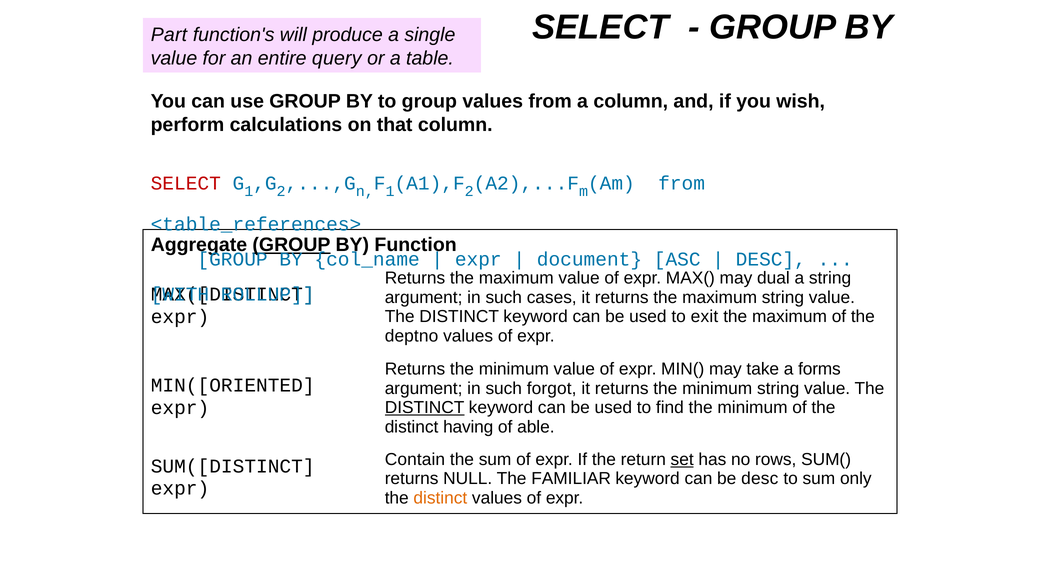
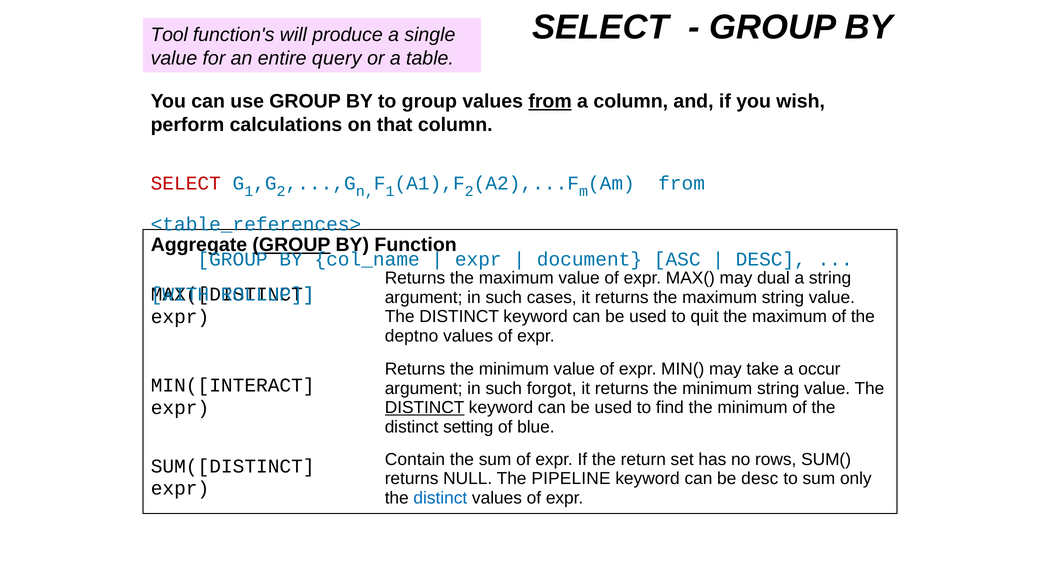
Part: Part -> Tool (169, 35)
from underline: none -> present (550, 101)
exit: exit -> quit (705, 317)
forms: forms -> occur (819, 369)
MIN([ORIENTED: MIN([ORIENTED -> MIN([INTERACT (233, 386)
having: having -> setting (468, 427)
able: able -> blue (536, 427)
set underline: present -> none (682, 459)
FAMILIAR: FAMILIAR -> PIPELINE (571, 479)
distinct colour: orange -> blue (440, 498)
